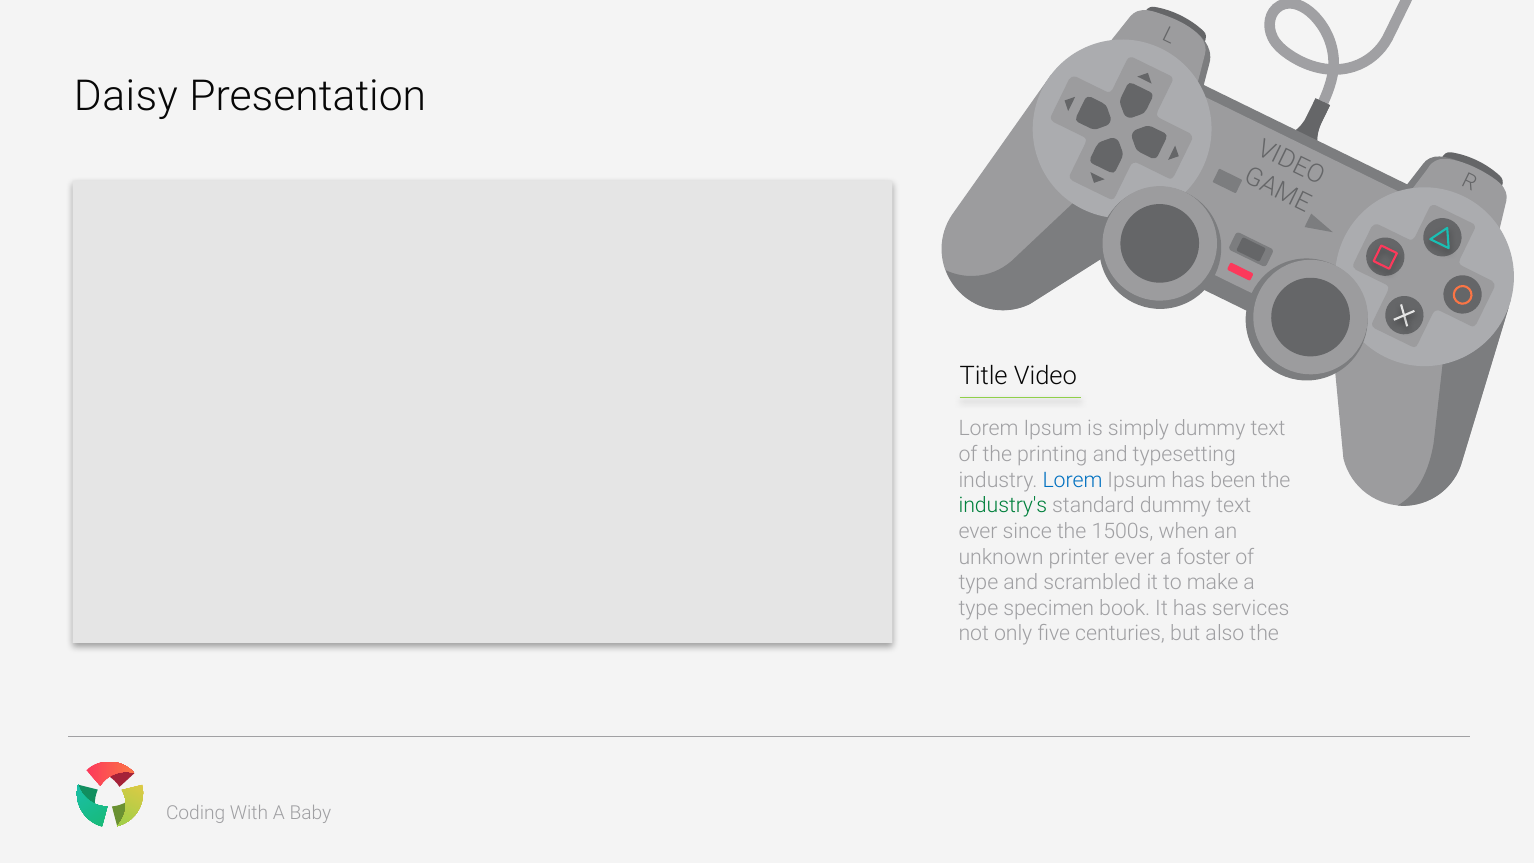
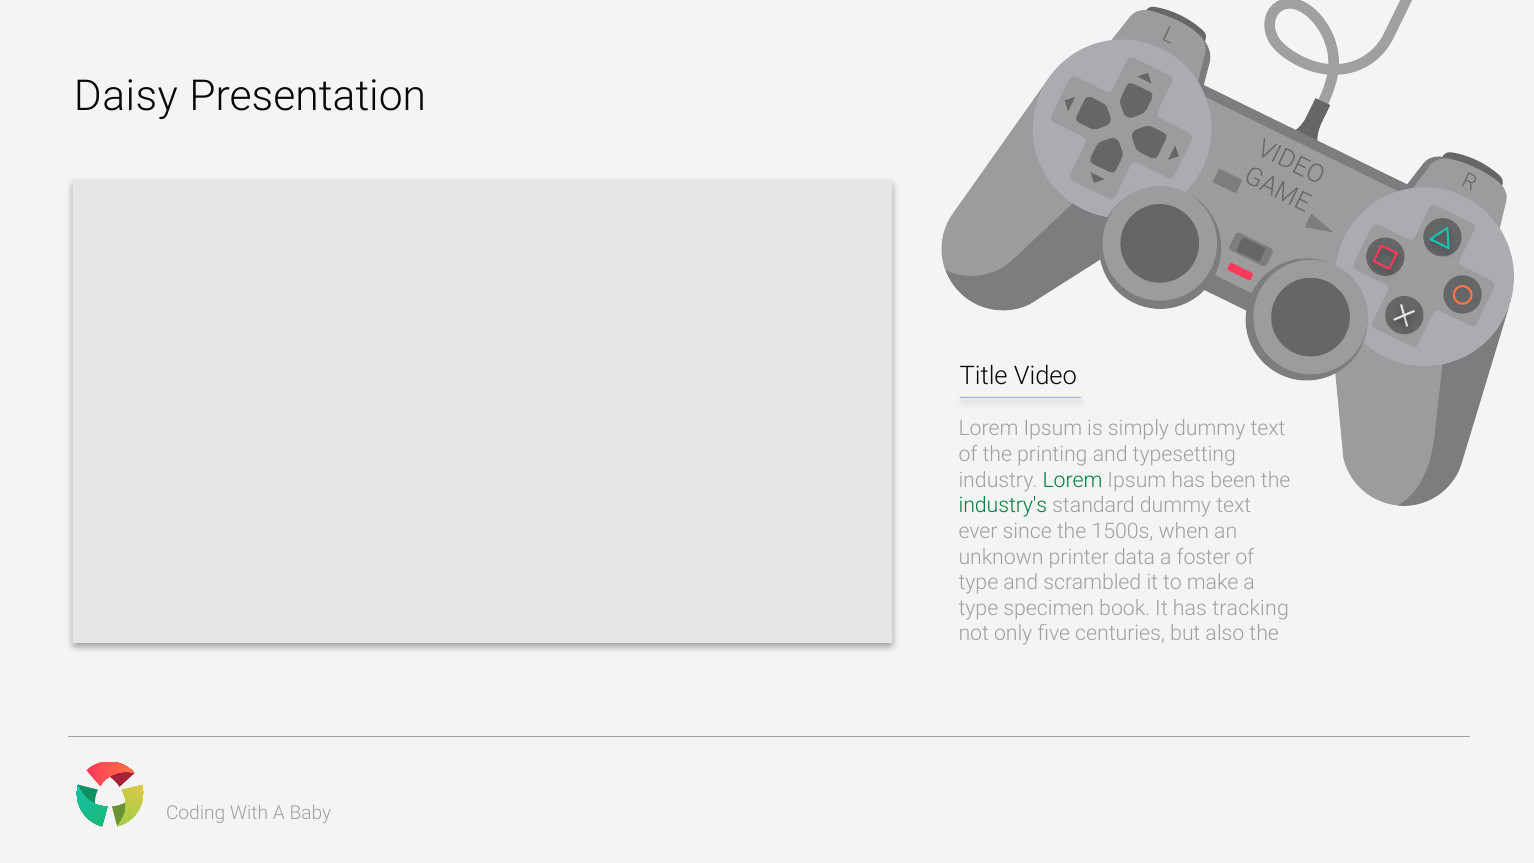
Lorem colour: blue -> green (1073, 480)
printer ever: ever -> data (1135, 557)
services: services -> tracking (1251, 608)
